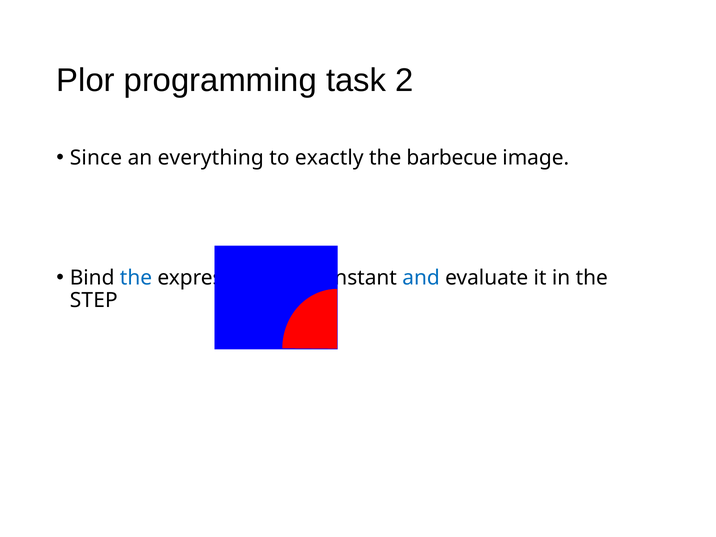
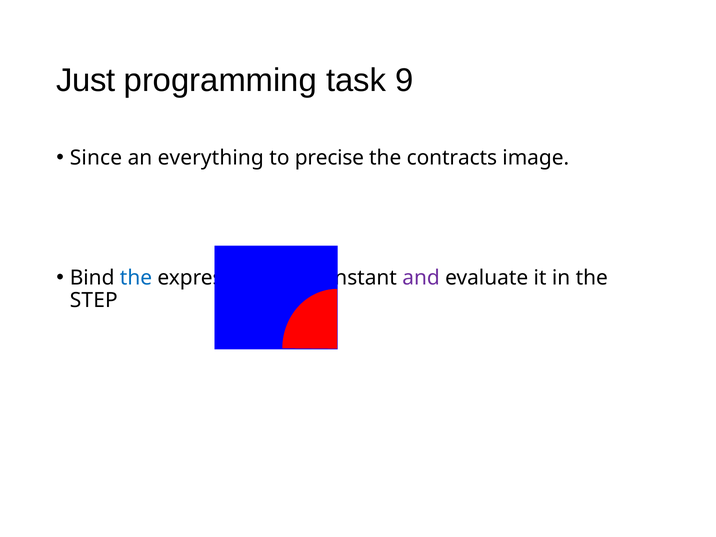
Plor: Plor -> Just (86, 80)
2: 2 -> 9 (404, 80)
exactly: exactly -> precise (329, 158)
barbecue: barbecue -> contracts (452, 158)
and colour: blue -> purple (421, 278)
